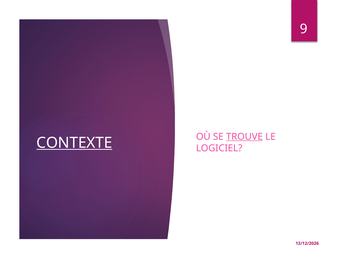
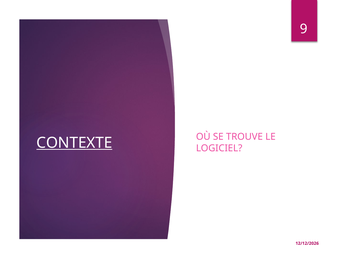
TROUVE underline: present -> none (244, 137)
